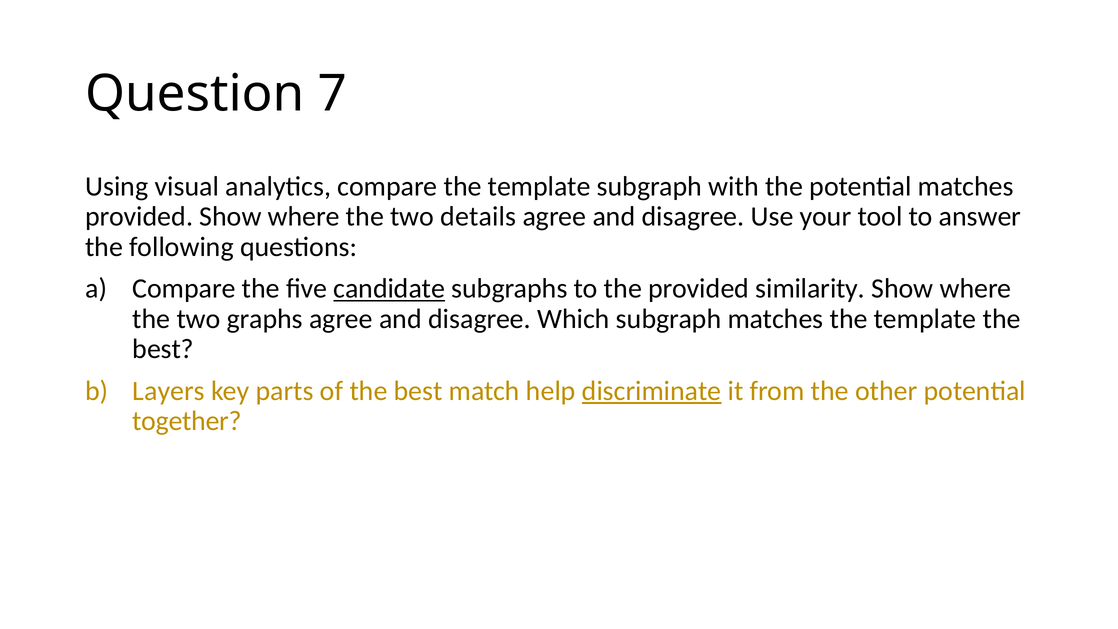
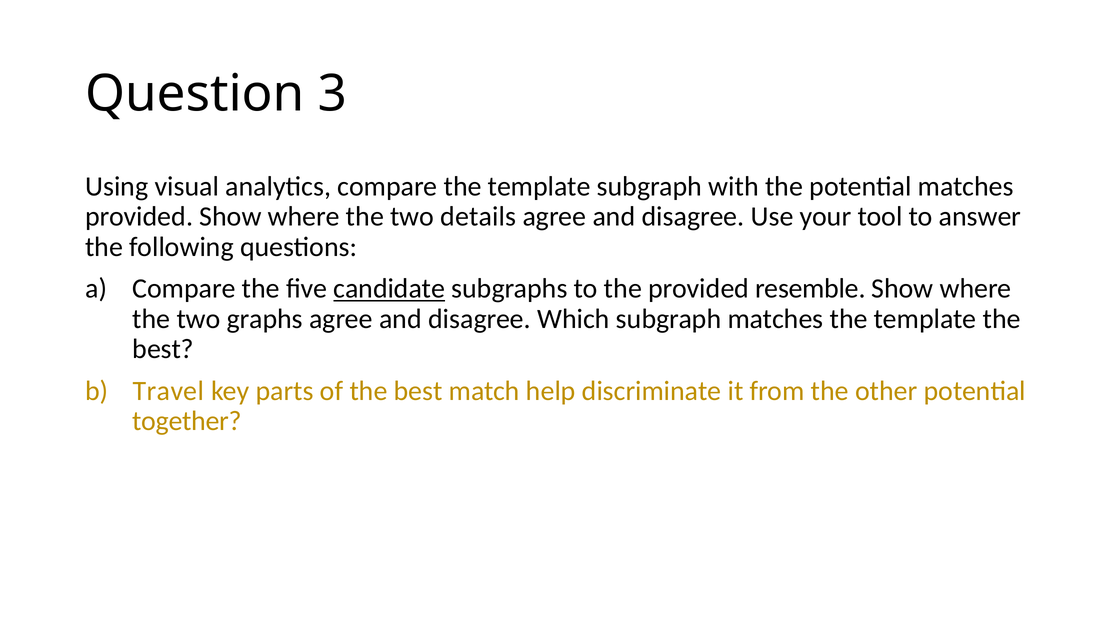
7: 7 -> 3 (333, 94)
similarity: similarity -> resemble (810, 289)
Layers: Layers -> Travel (168, 391)
discriminate underline: present -> none (652, 391)
